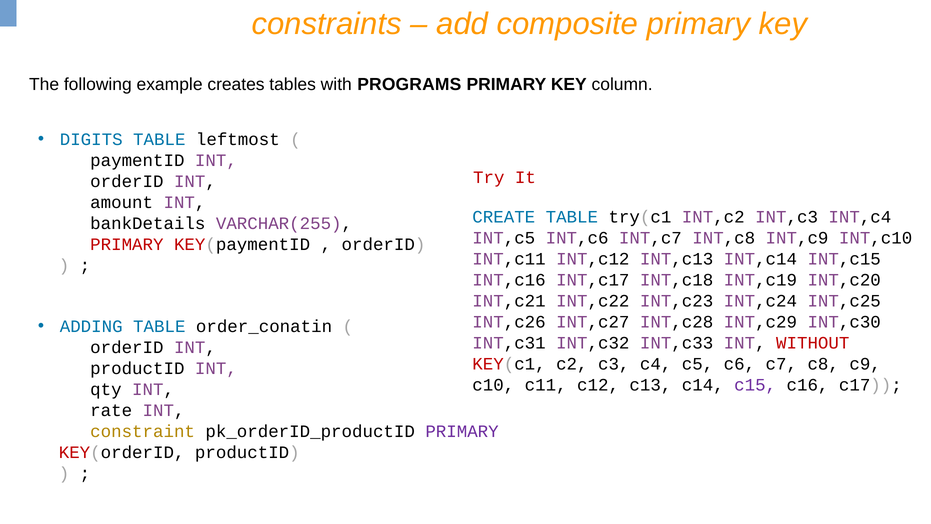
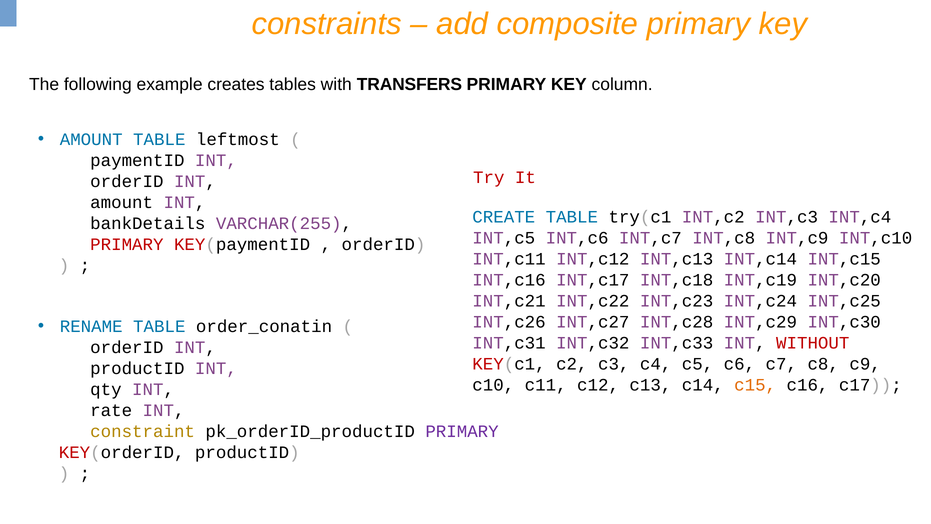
PROGRAMS: PROGRAMS -> TRANSFERS (409, 84)
DIGITS: DIGITS -> AMOUNT (91, 139)
ADDING: ADDING -> RENAME (91, 326)
c15 colour: purple -> orange (755, 385)
